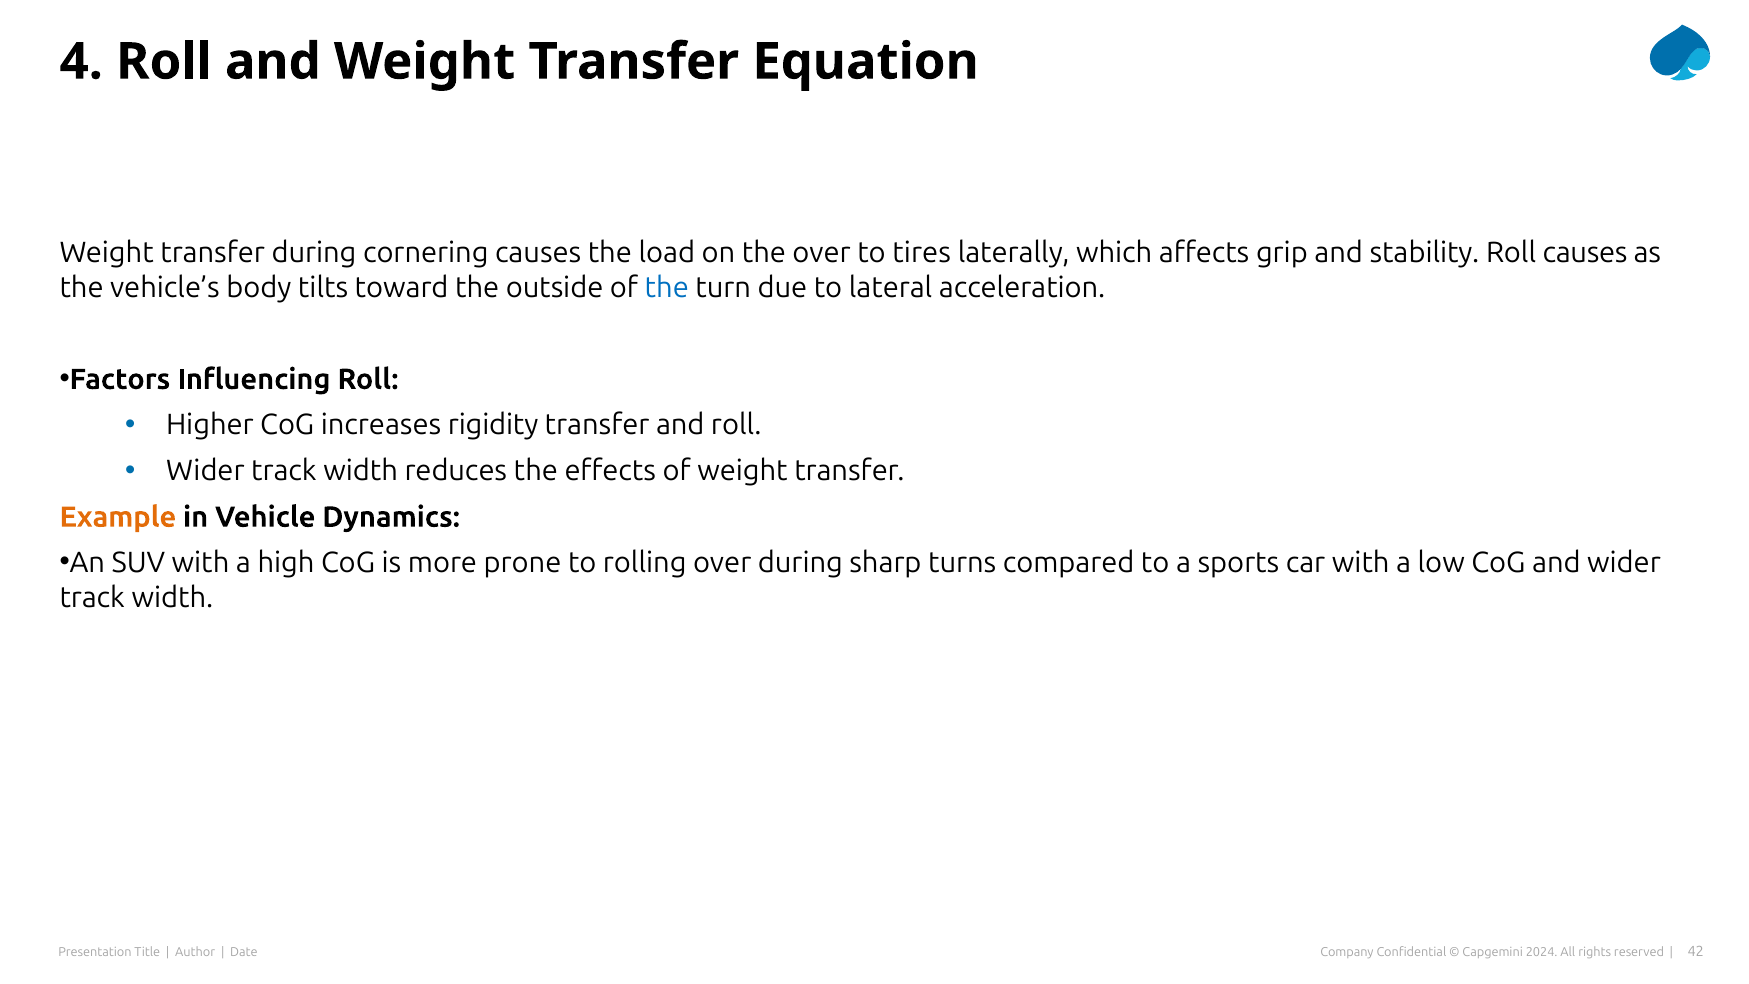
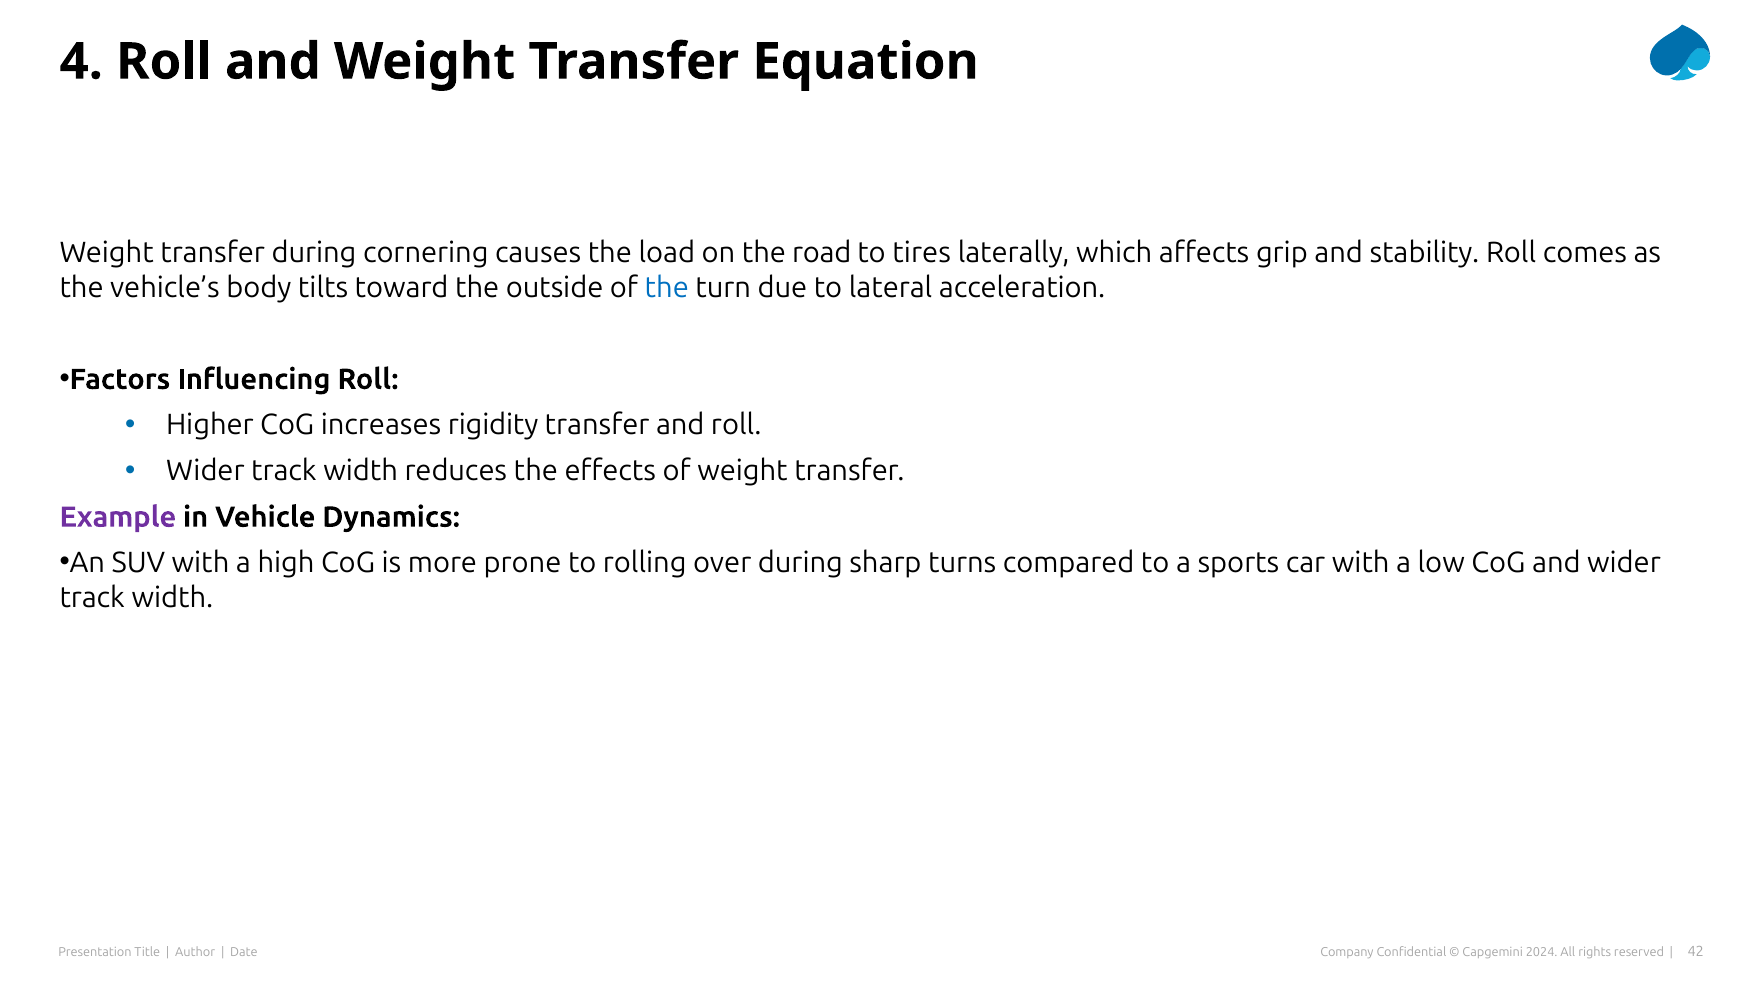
the over: over -> road (822, 252)
Roll causes: causes -> comes (1585, 252)
Example colour: orange -> purple (118, 517)
